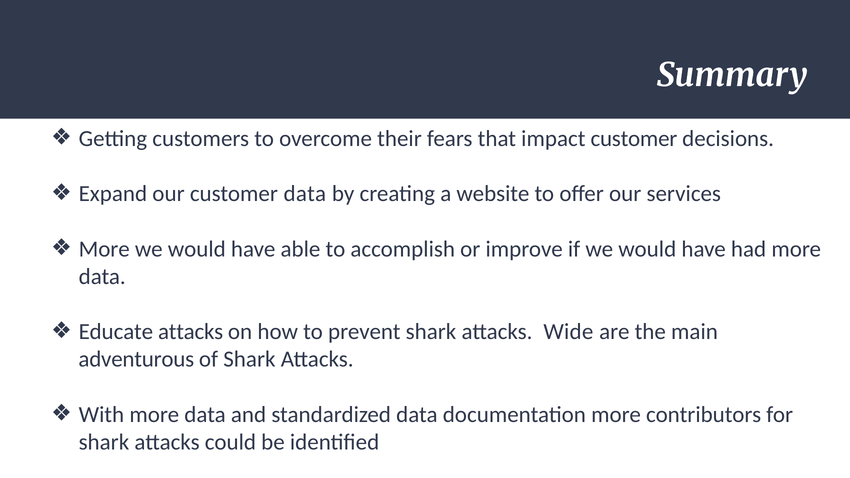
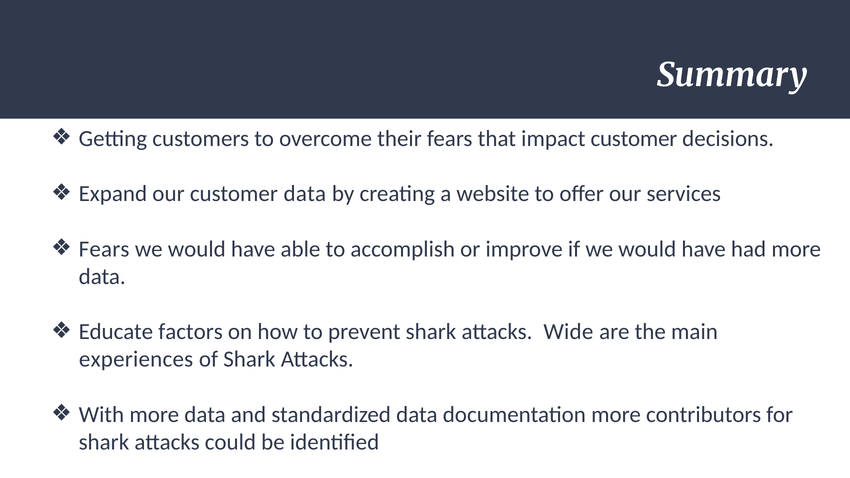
More: More -> Fears (104, 249)
Educate attacks: attacks -> factors (191, 332)
adventurous: adventurous -> experiences (136, 359)
